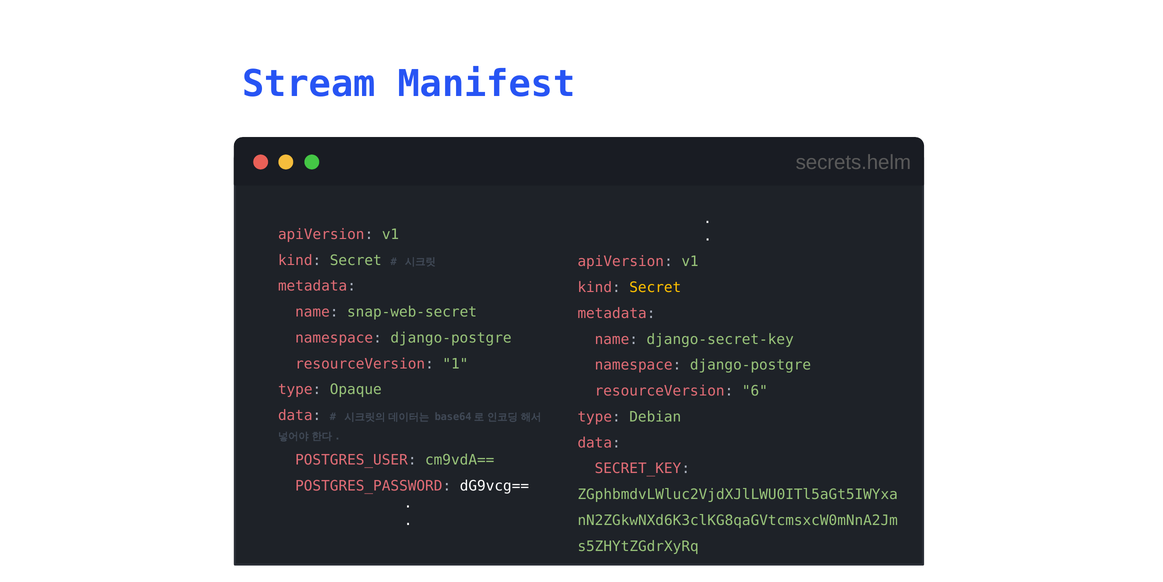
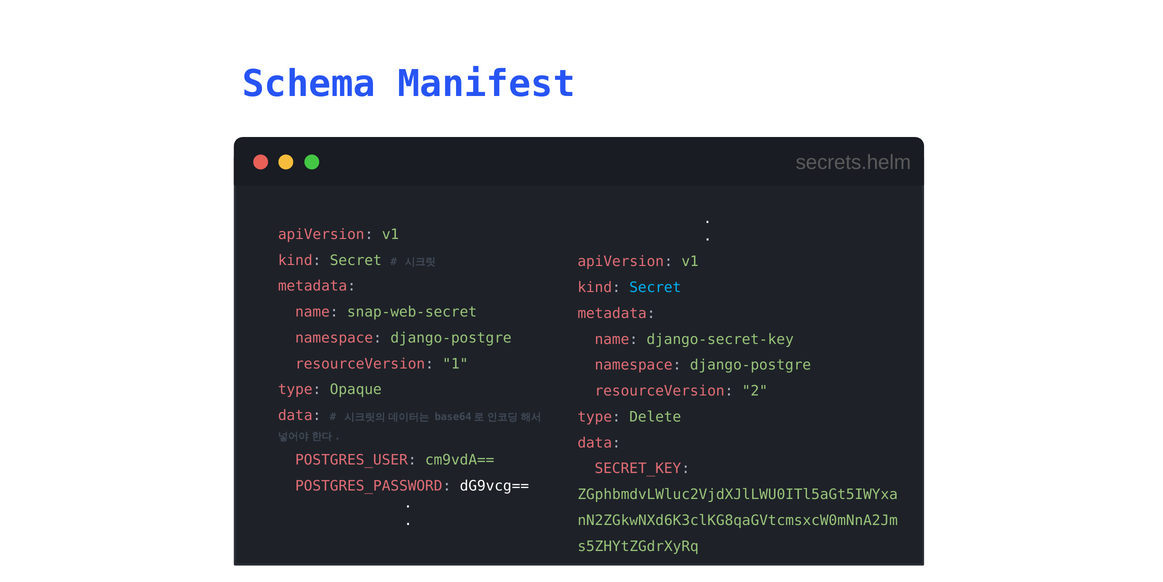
Stream: Stream -> Schema (309, 84)
Secret colour: yellow -> light blue (655, 287)
6: 6 -> 2 (755, 391)
Debian: Debian -> Delete (655, 416)
